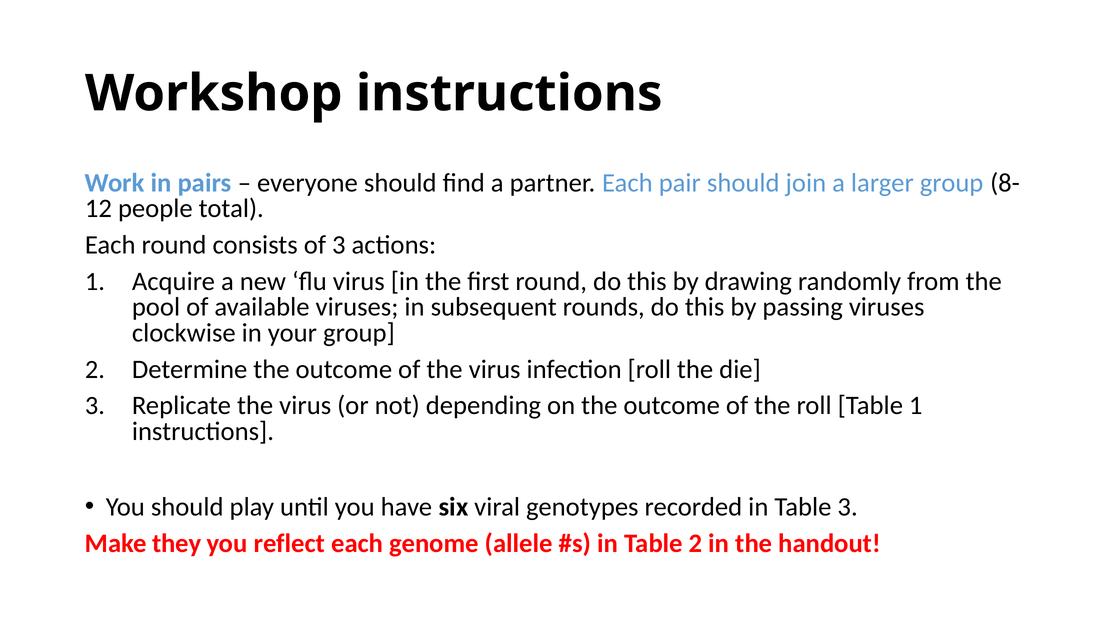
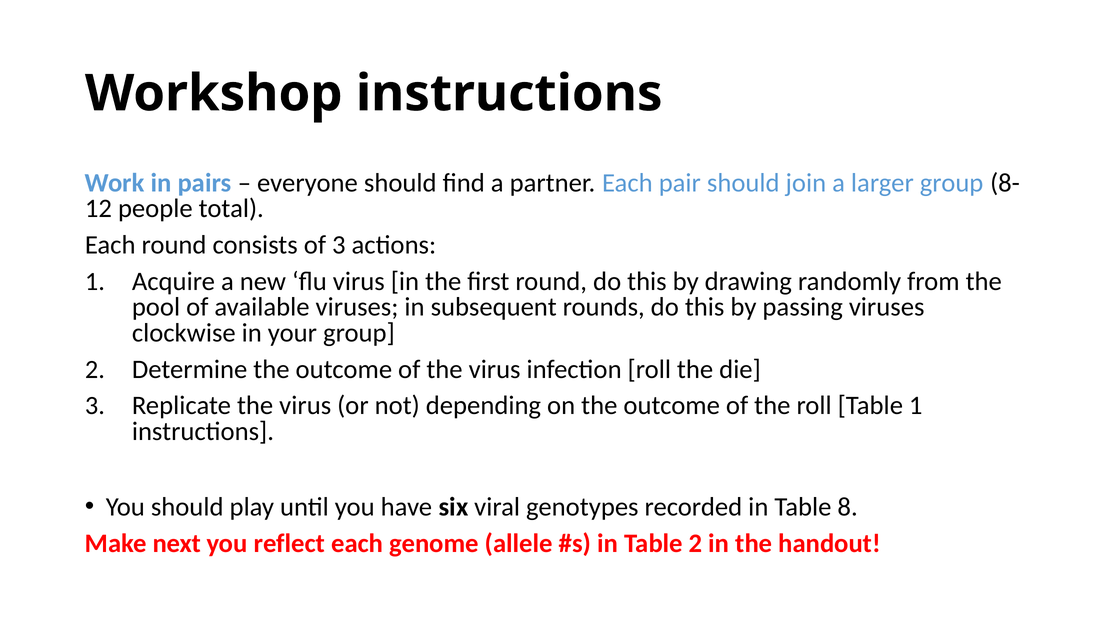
Table 3: 3 -> 8 (848, 508)
they: they -> next (177, 544)
